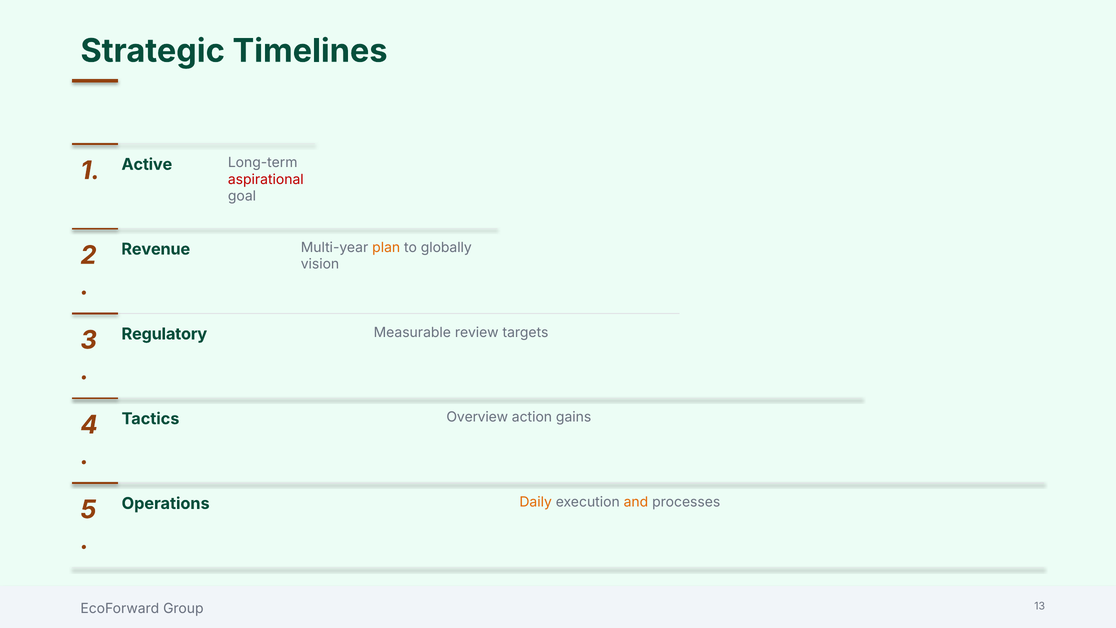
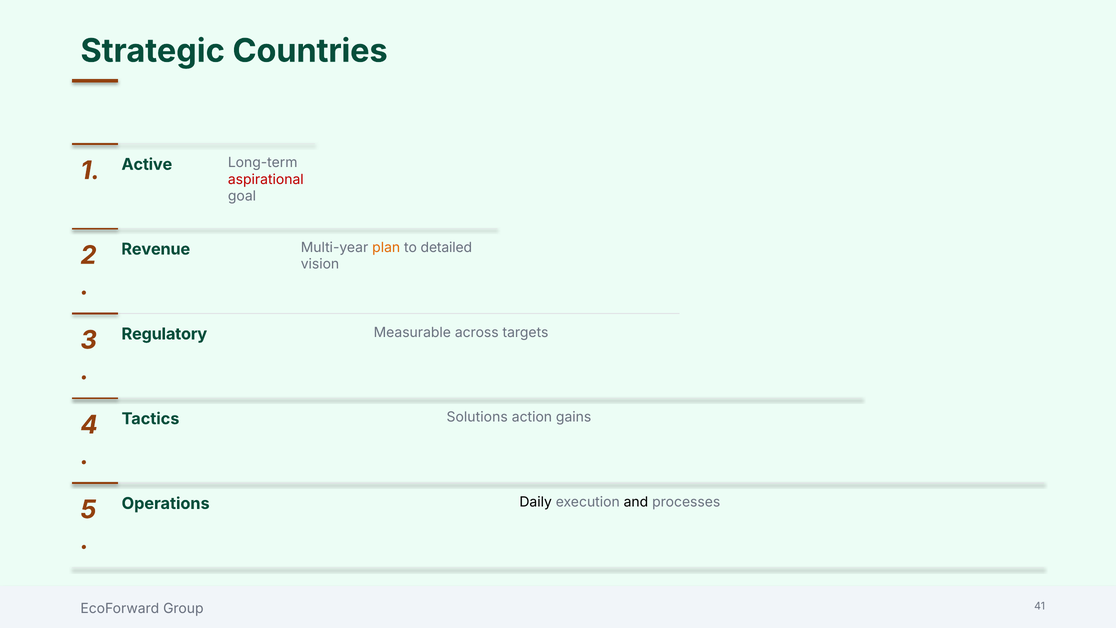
Timelines: Timelines -> Countries (310, 51)
globally: globally -> detailed (446, 248)
review: review -> across (477, 332)
Overview: Overview -> Solutions (477, 417)
Daily colour: orange -> black (536, 502)
and colour: orange -> black (636, 502)
13: 13 -> 41 (1040, 606)
